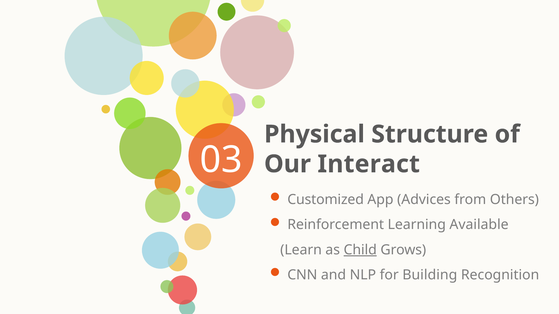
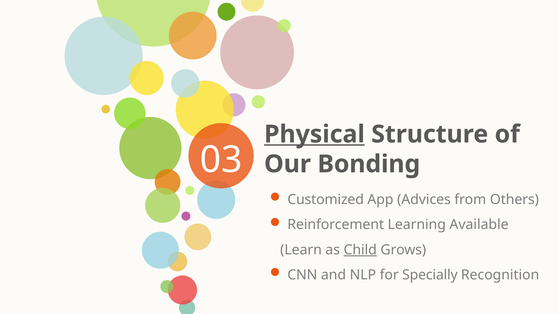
Physical underline: none -> present (314, 134)
Interact: Interact -> Bonding (369, 164)
Building: Building -> Specially (430, 275)
